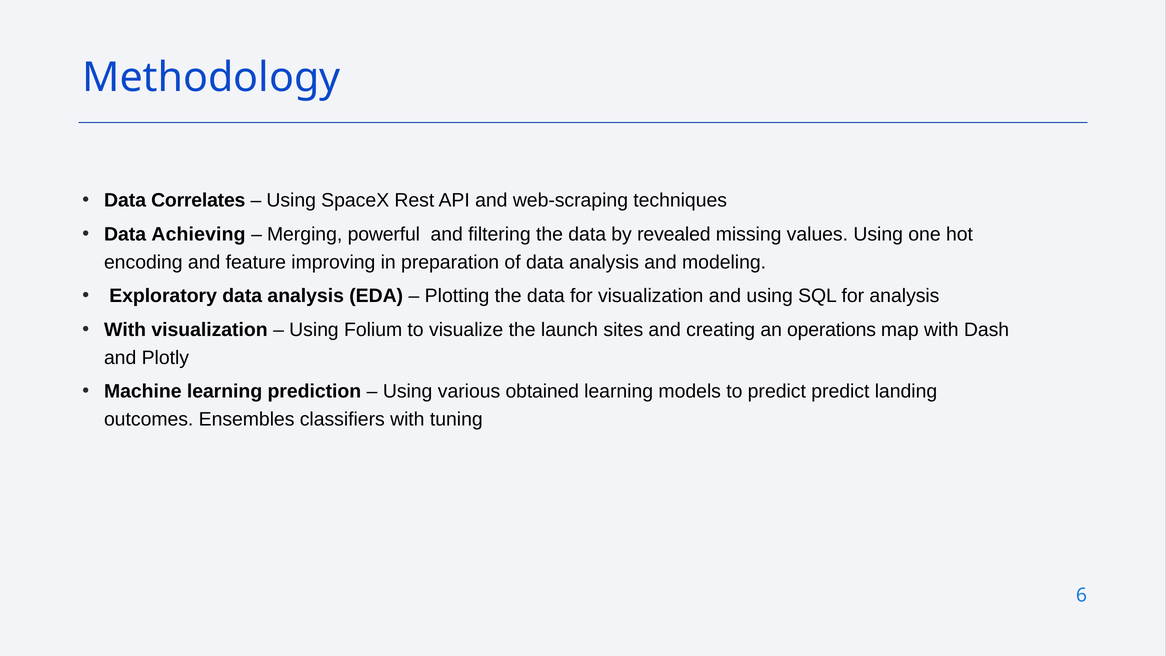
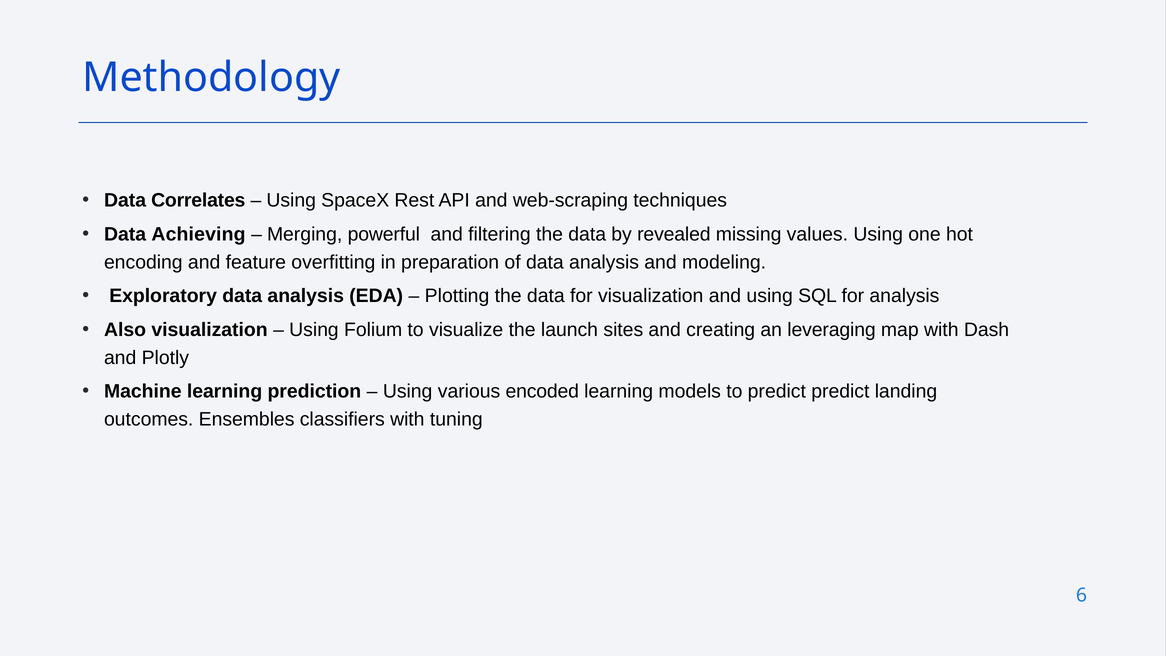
improving: improving -> overfitting (333, 262)
With: With -> Also (125, 330)
operations: operations -> leveraging (832, 330)
obtained: obtained -> encoded (542, 391)
